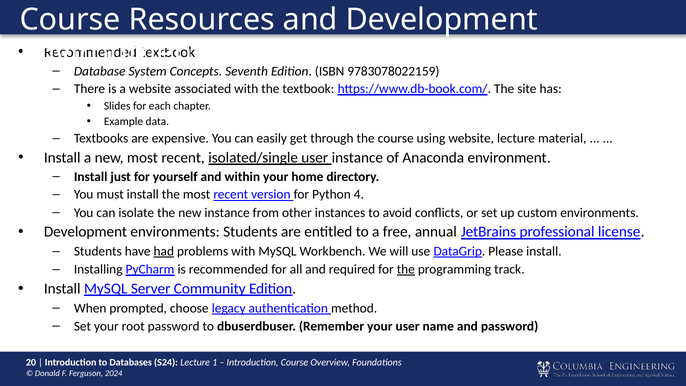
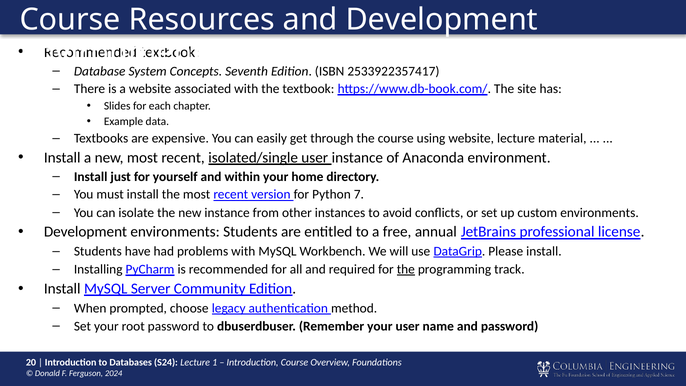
9783078022159: 9783078022159 -> 2533922357417 (393, 71)
4: 4 -> 7 (359, 195)
had underline: present -> none (164, 251)
